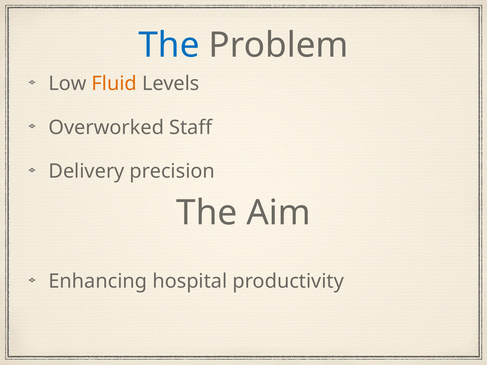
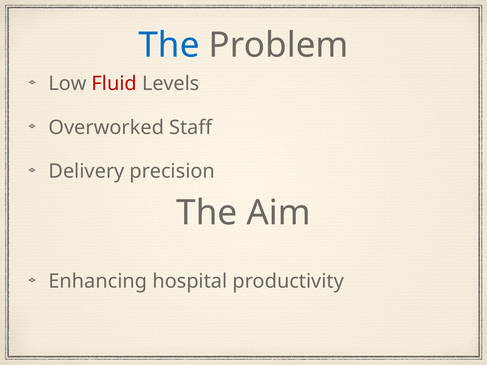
Fluid colour: orange -> red (114, 84)
